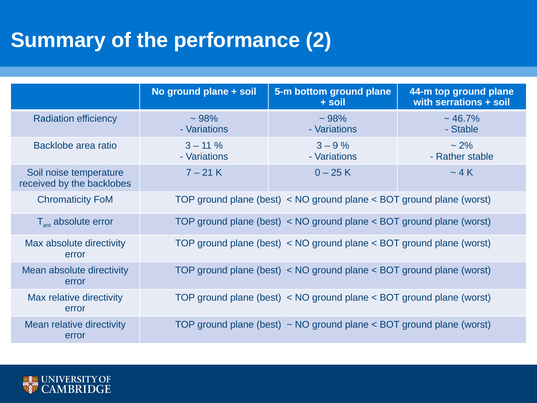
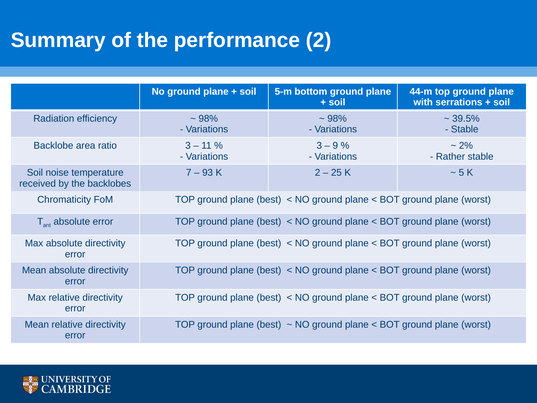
46.7%: 46.7% -> 39.5% (466, 119)
21: 21 -> 93 (208, 173)
K 0: 0 -> 2 (318, 173)
4: 4 -> 5 (461, 173)
